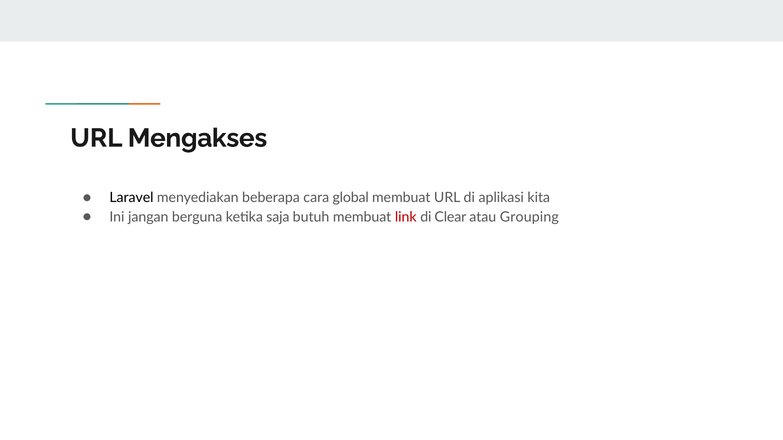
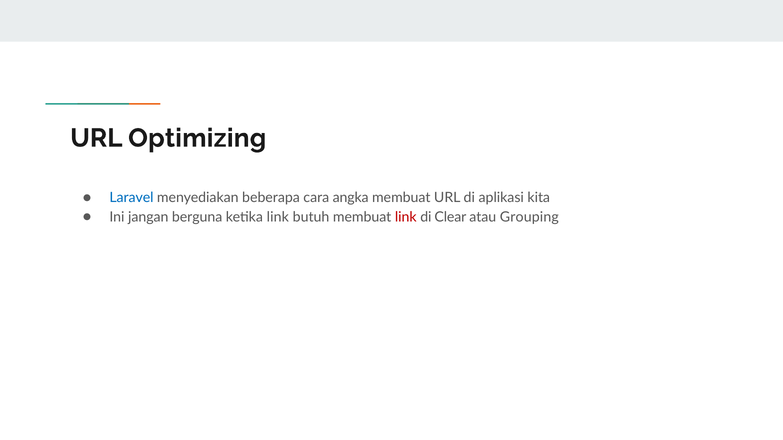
Mengakses: Mengakses -> Optimizing (197, 138)
Laravel colour: black -> blue (131, 198)
global: global -> angka (351, 198)
ketika saja: saja -> link (278, 217)
